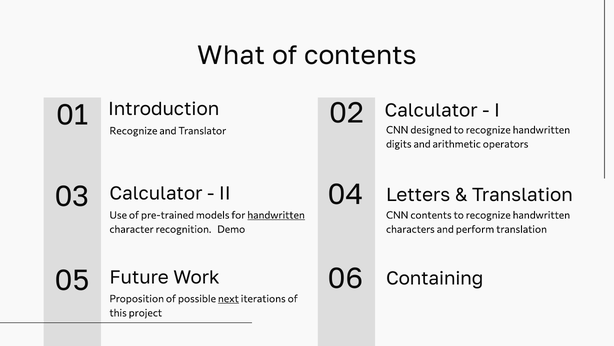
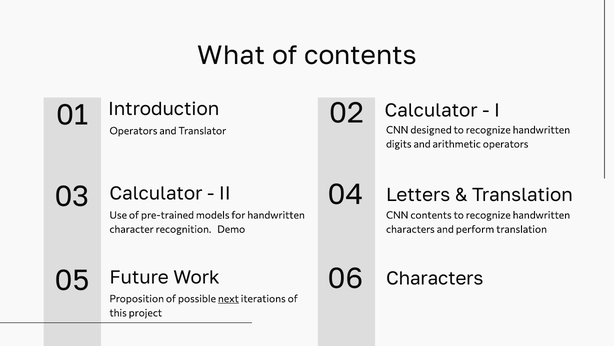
Recognize: Recognize -> Operators (133, 131)
handwritten underline: present -> none (276, 215)
05 Containing: Containing -> Characters (435, 278)
